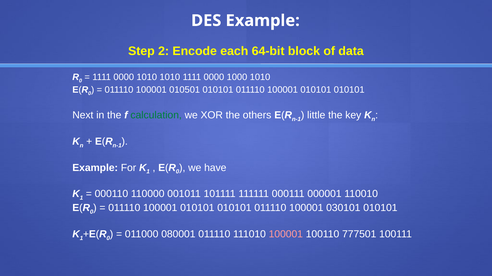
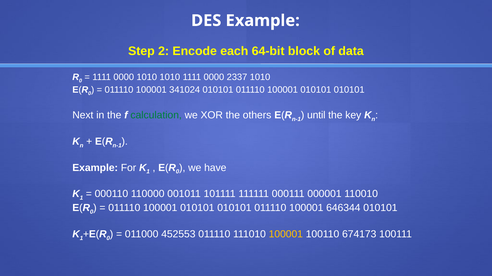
1000: 1000 -> 2337 (237, 77)
010501: 010501 -> 341024 (185, 90)
little: little -> until (316, 116)
030101: 030101 -> 646344 (343, 208)
080001: 080001 -> 452553 (178, 235)
100001 colour: pink -> yellow (286, 235)
777501: 777501 -> 674173 (359, 235)
